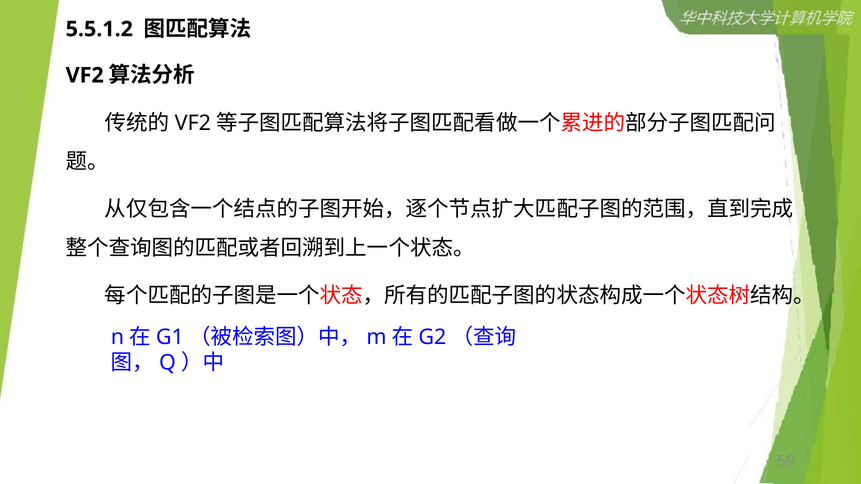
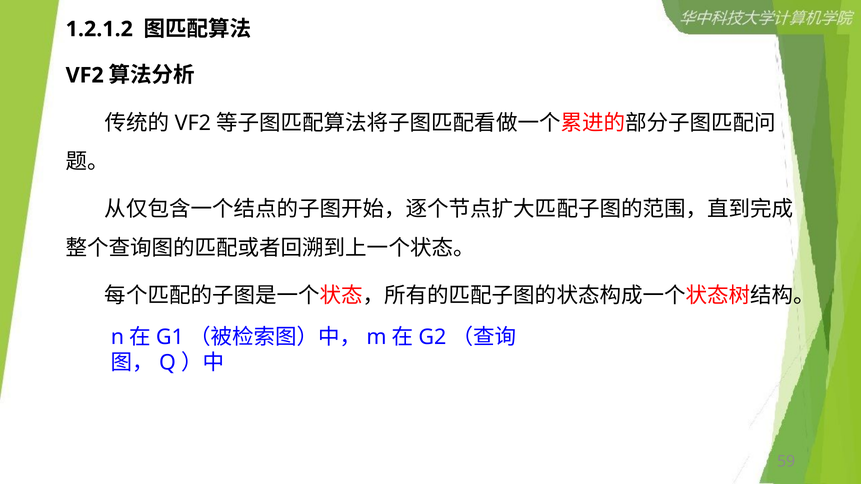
5.5.1.2: 5.5.1.2 -> 1.2.1.2 (99, 29)
